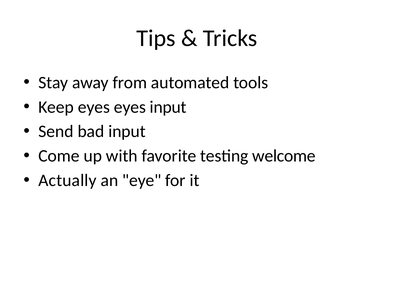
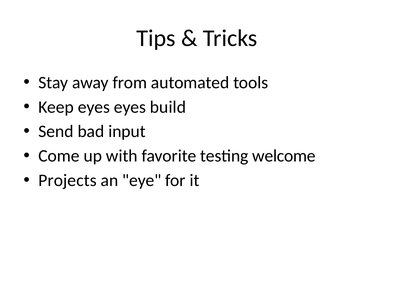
eyes input: input -> build (168, 107)
Actually: Actually -> Projects (68, 181)
